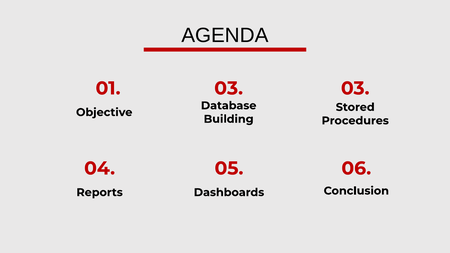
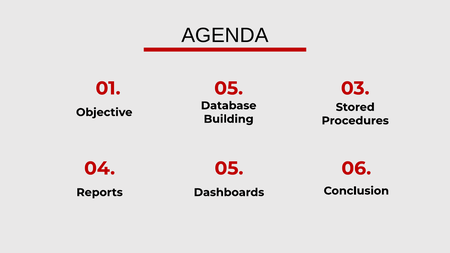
01 03: 03 -> 05 (229, 88)
